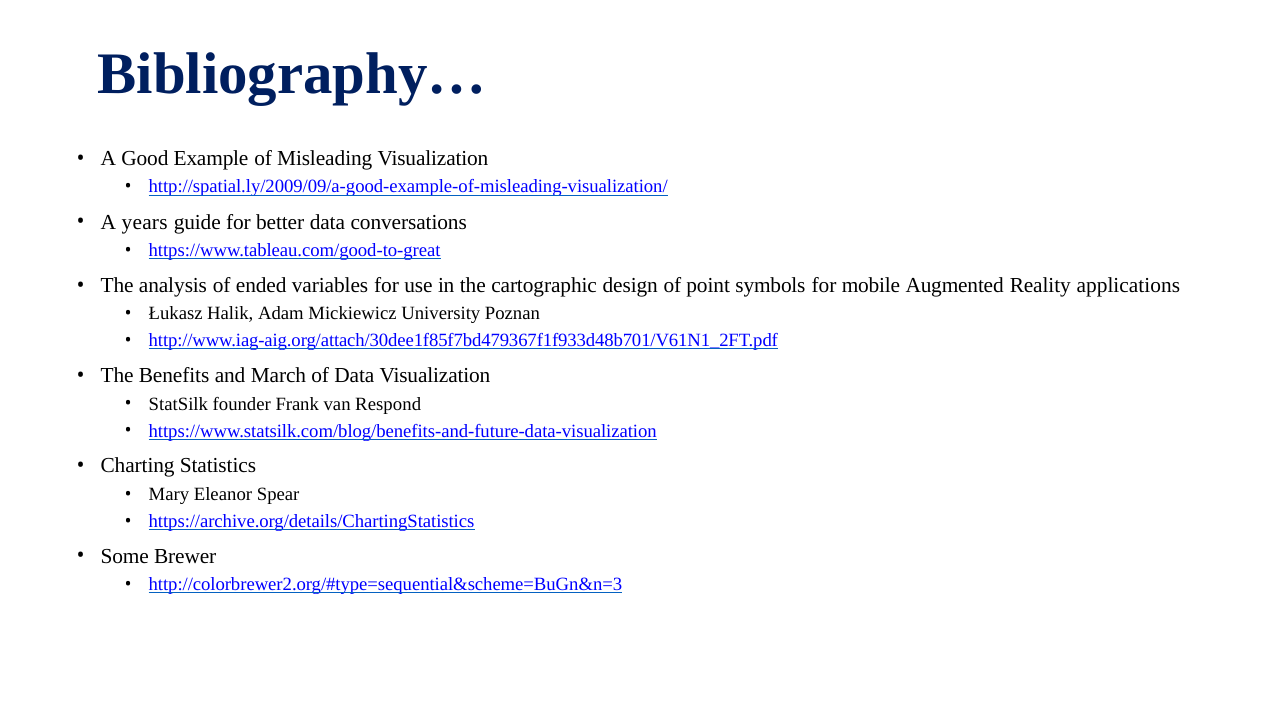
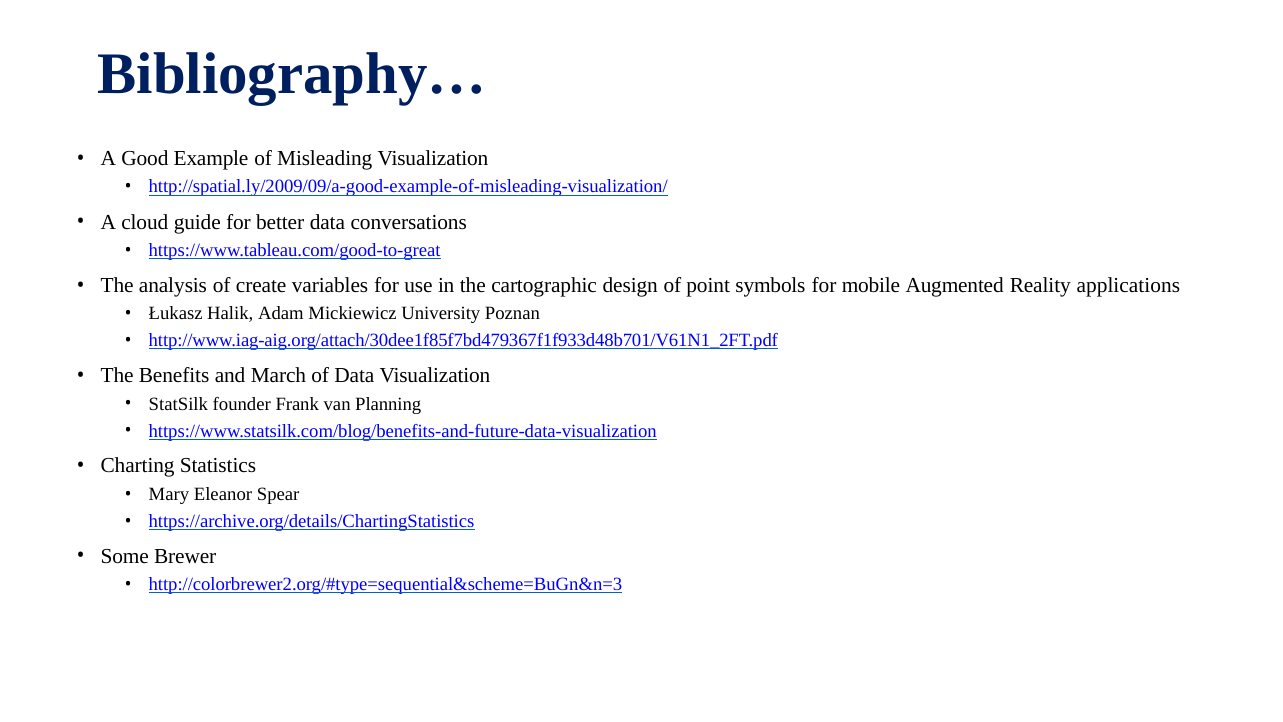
years: years -> cloud (145, 222)
ended: ended -> create (261, 285)
Respond: Respond -> Planning (388, 404)
